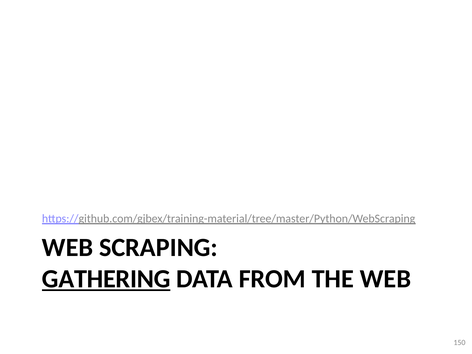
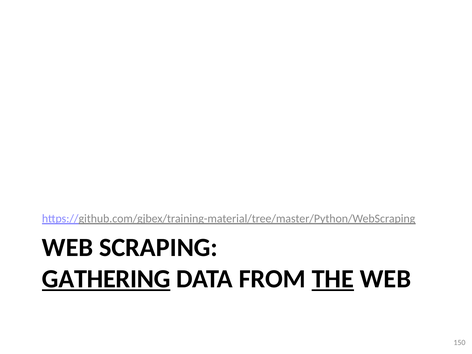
THE underline: none -> present (333, 279)
